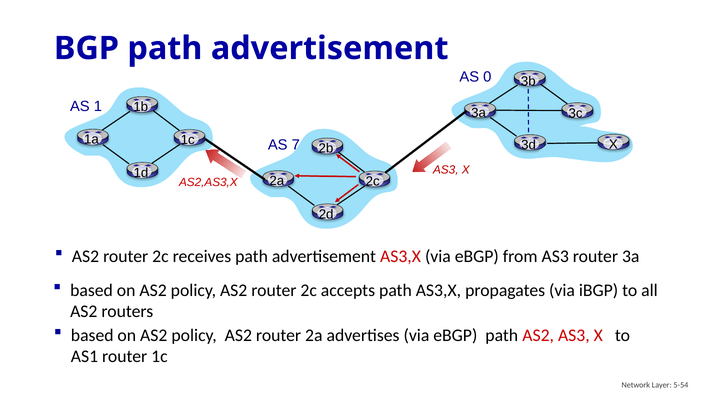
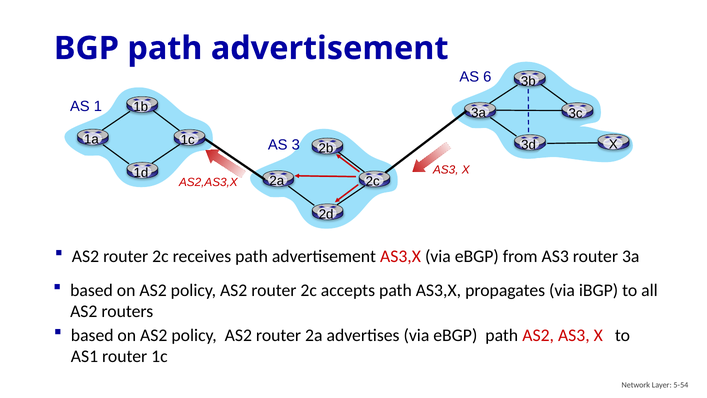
0: 0 -> 6 (487, 77)
7: 7 -> 3 (296, 145)
